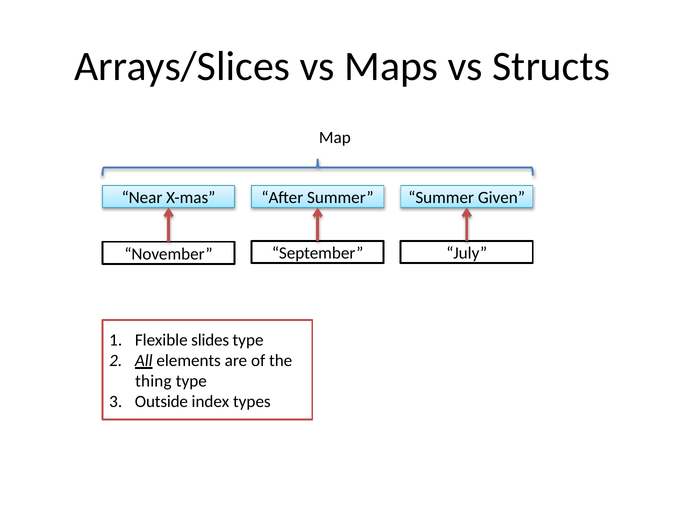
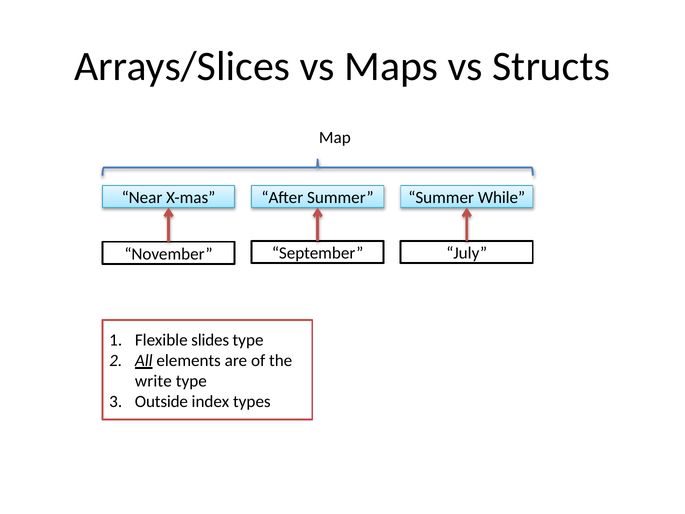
Given: Given -> While (502, 198)
thing: thing -> write (153, 381)
